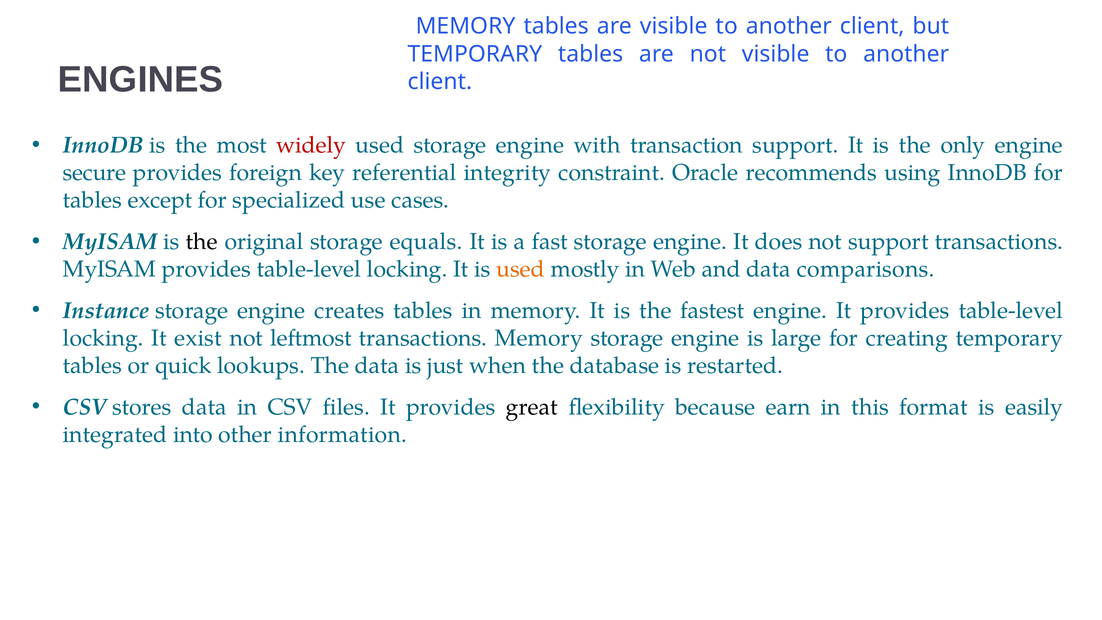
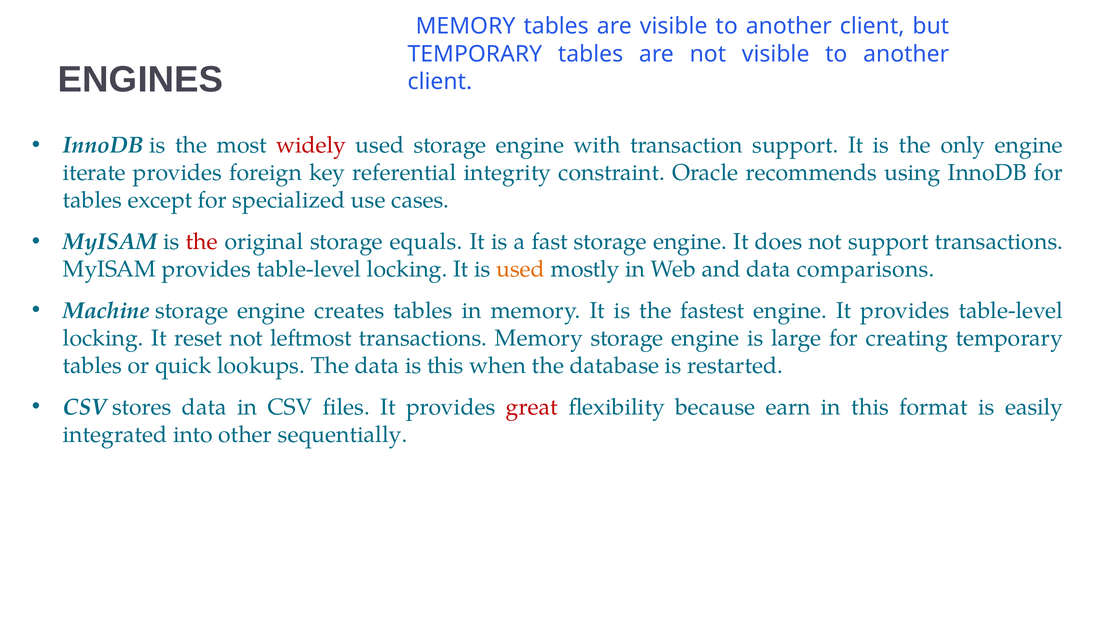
secure: secure -> iterate (94, 173)
the colour: black -> red (202, 242)
Instance: Instance -> Machine (106, 311)
exist: exist -> reset (198, 338)
is just: just -> this (445, 366)
great colour: black -> red (532, 407)
information: information -> sequentially (343, 435)
